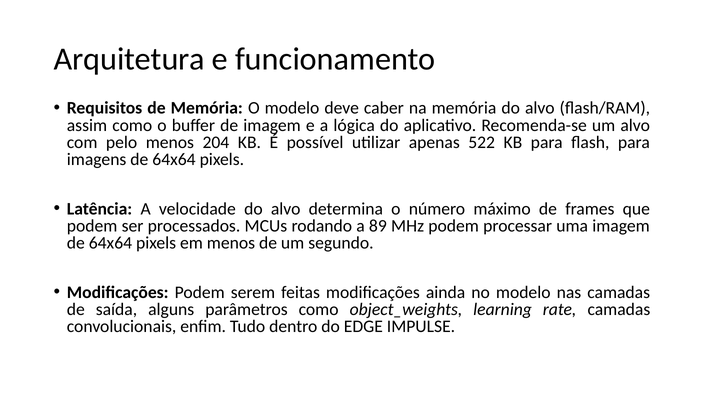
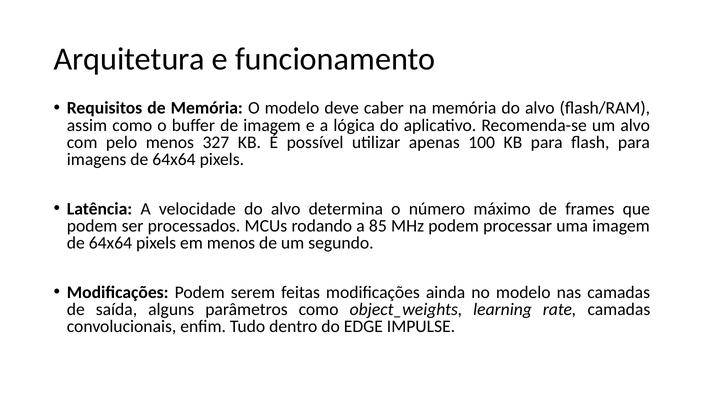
204: 204 -> 327 (216, 142)
522: 522 -> 100 (482, 142)
89: 89 -> 85 (378, 226)
